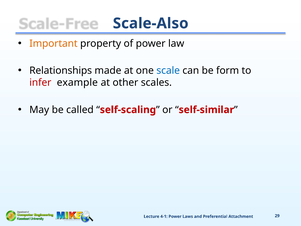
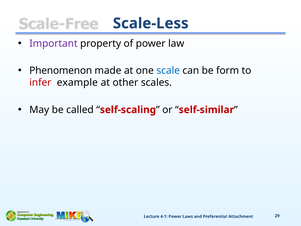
Scale-Also: Scale-Also -> Scale-Less (151, 23)
Important colour: orange -> purple (53, 43)
Relationships: Relationships -> Phenomenon (61, 71)
